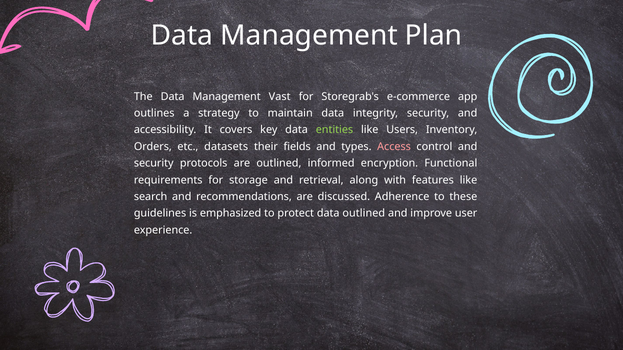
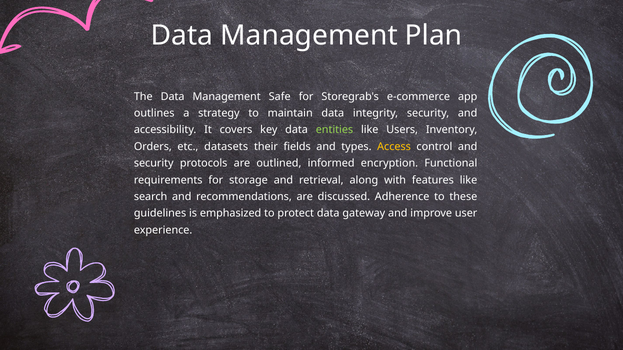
Vast: Vast -> Safe (280, 97)
Access colour: pink -> yellow (394, 147)
data outlined: outlined -> gateway (364, 214)
